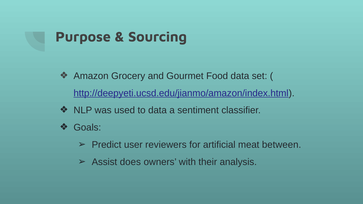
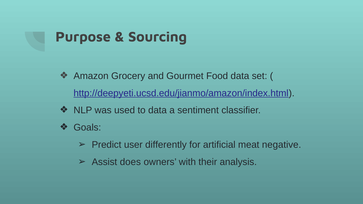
reviewers: reviewers -> differently (166, 145)
between: between -> negative (282, 145)
